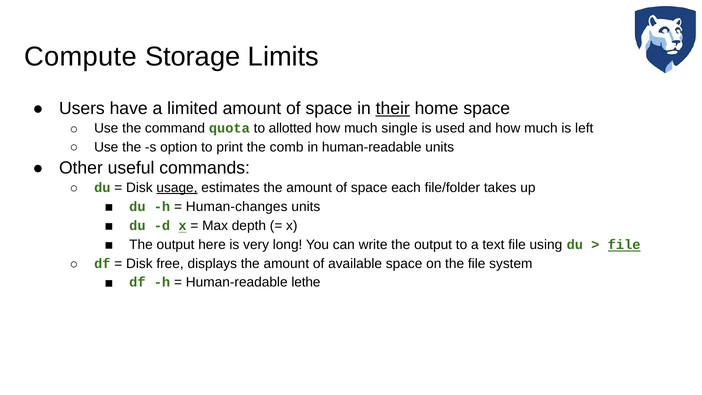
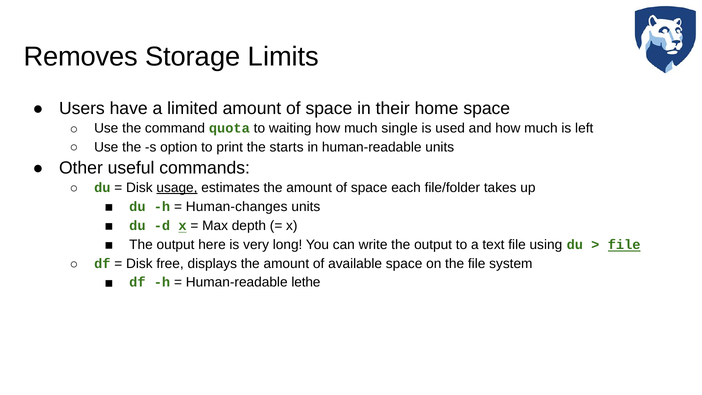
Compute: Compute -> Removes (81, 57)
their underline: present -> none (393, 109)
allotted: allotted -> waiting (290, 128)
comb: comb -> starts (287, 147)
